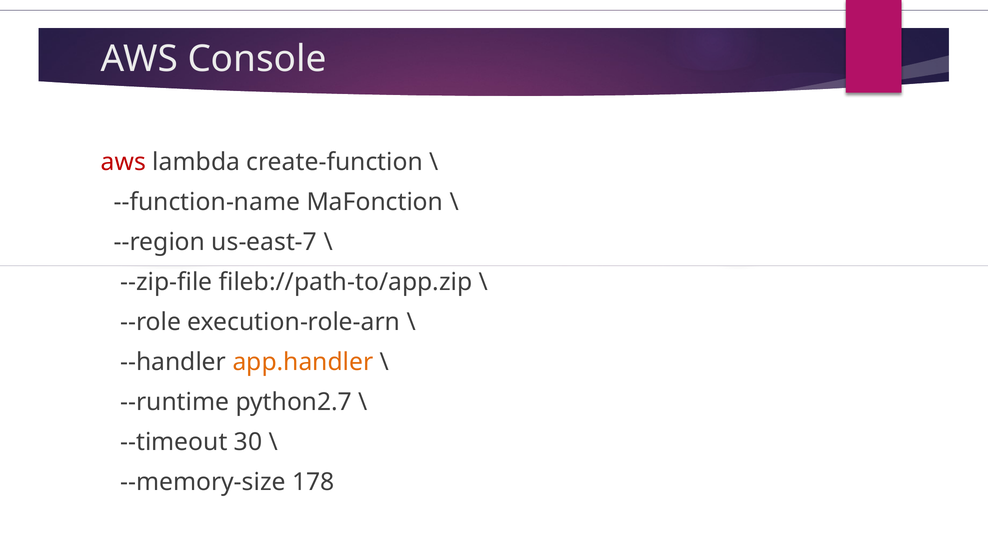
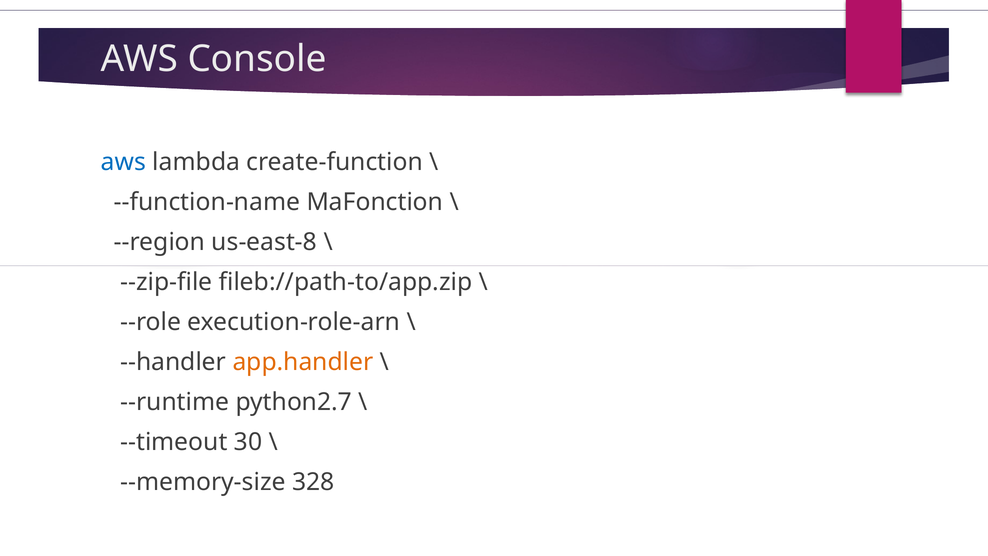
aws colour: red -> blue (124, 162)
us-east-7: us-east-7 -> us-east-8 (264, 242)
178: 178 -> 328 (313, 482)
